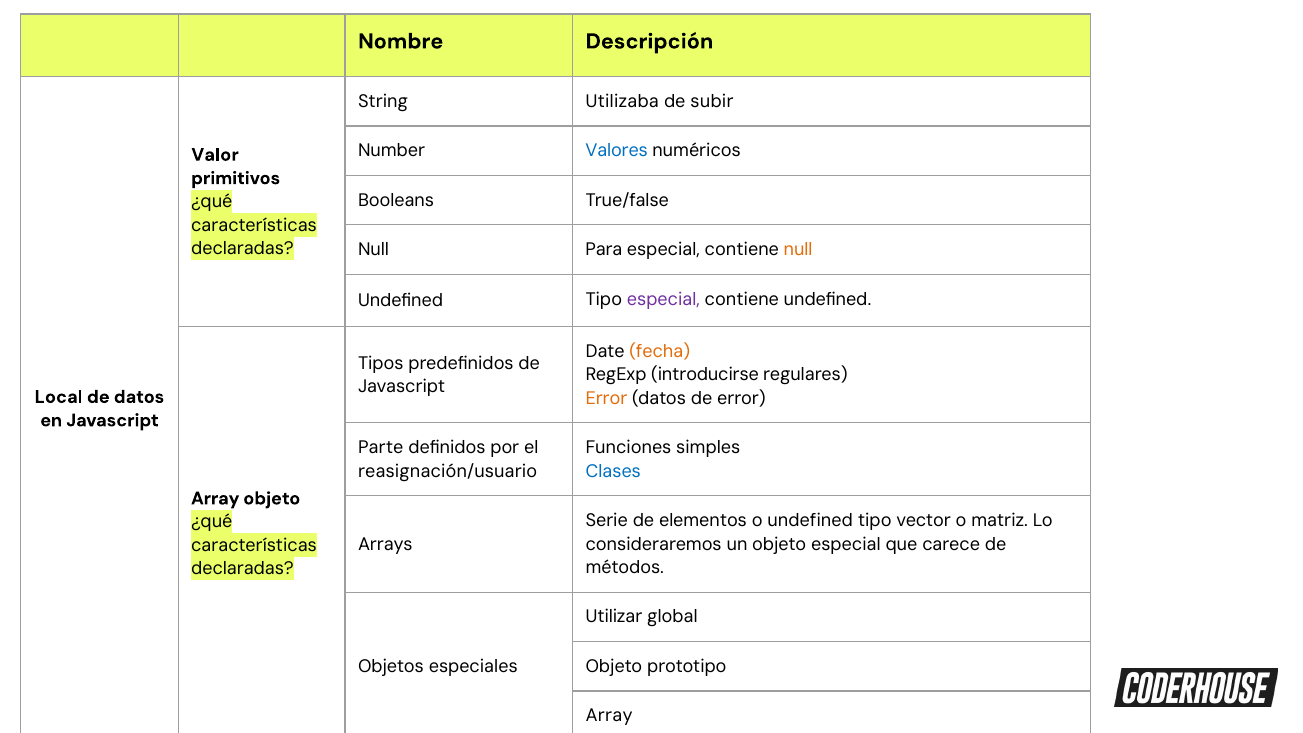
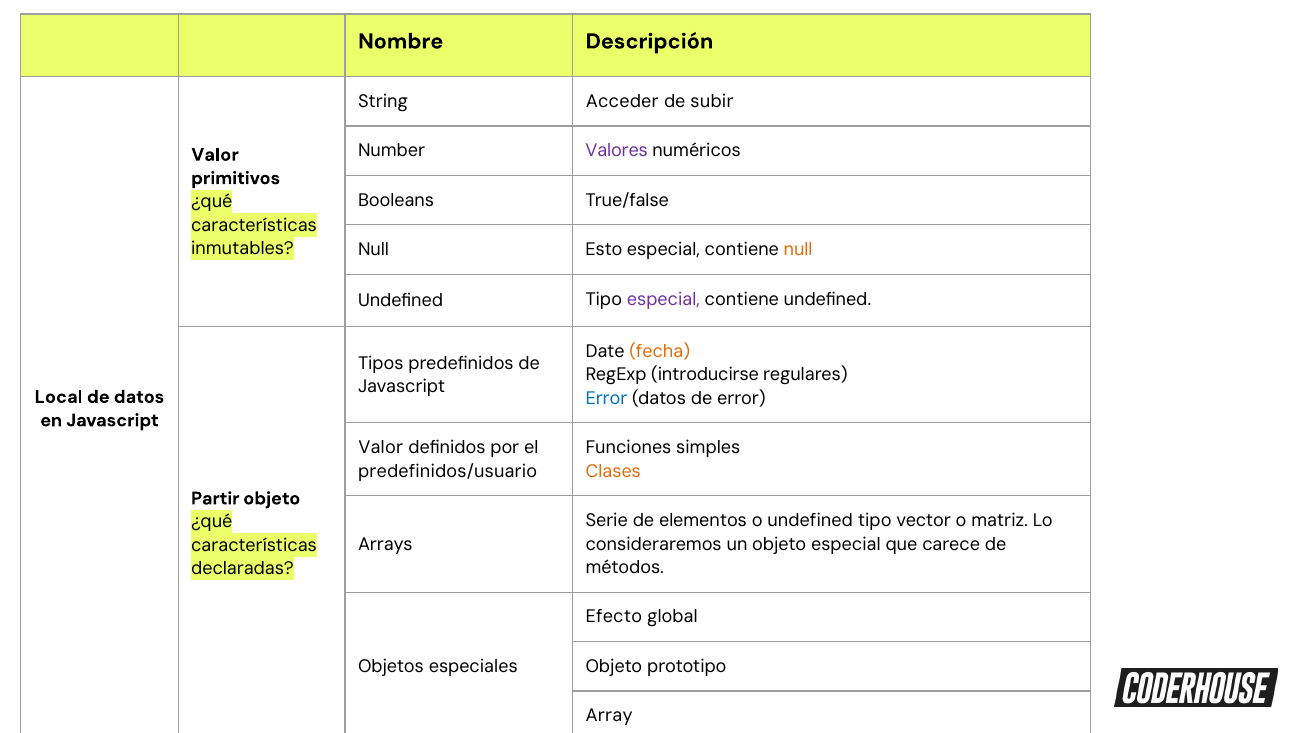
Utilizaba: Utilizaba -> Acceder (622, 101)
Valores colour: blue -> purple (617, 151)
declaradas: declaradas -> inmutables (242, 248)
Para: Para -> Esto (604, 250)
Error colour: orange -> blue (607, 398)
Parte: Parte -> Valor (381, 448)
reasignación/usuario: reasignación/usuario -> predefinidos/usuario (448, 471)
Clases colour: blue -> orange (613, 471)
Array: Array -> Partir (215, 498)
Utilizar: Utilizar -> Efecto (614, 617)
